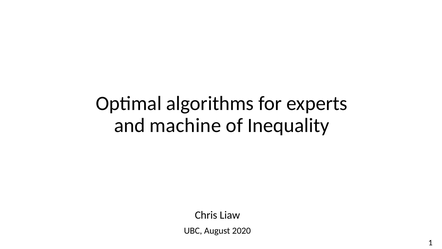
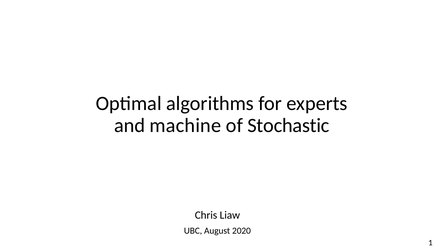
Inequality: Inequality -> Stochastic (288, 125)
